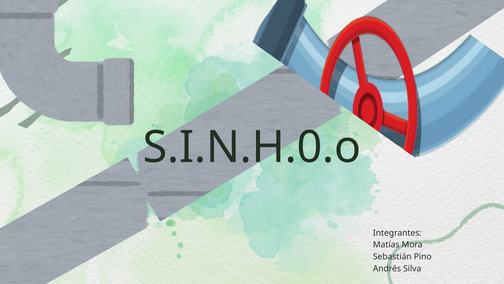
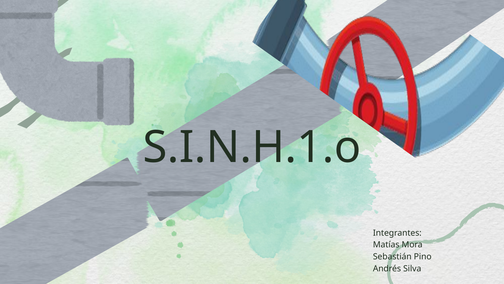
S.I.N.H.0.o: S.I.N.H.0.o -> S.I.N.H.1.o (252, 147)
